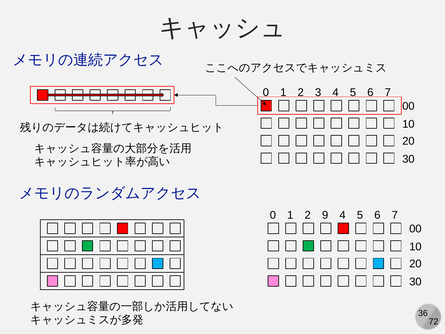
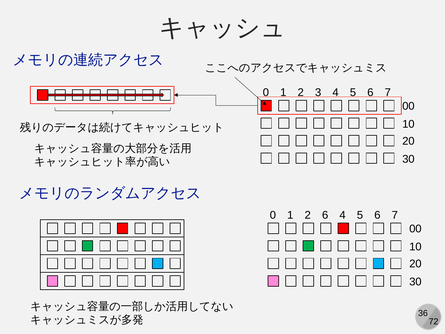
2 9: 9 -> 6 (325, 215)
